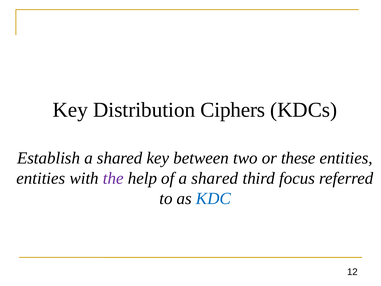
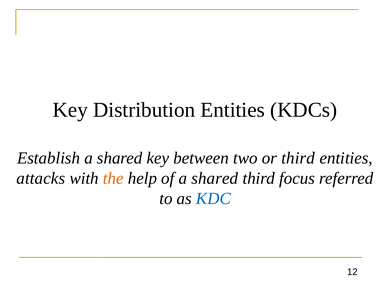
Distribution Ciphers: Ciphers -> Entities (233, 110)
or these: these -> third (298, 158)
entities: entities -> attacks (41, 178)
the colour: purple -> orange (113, 178)
